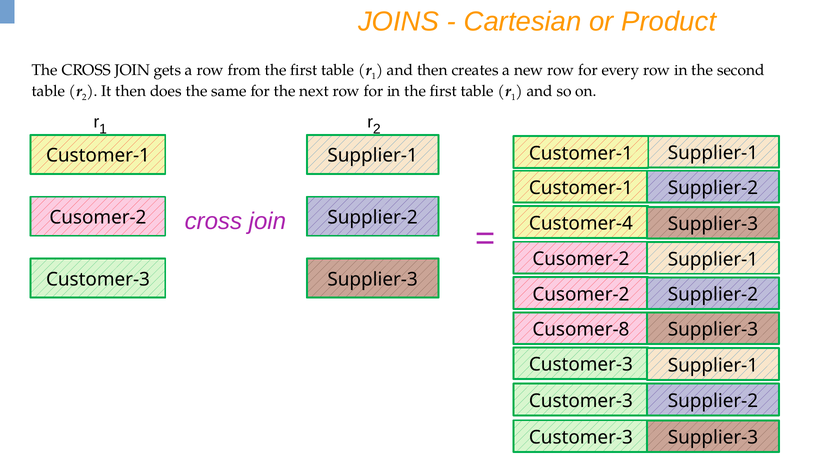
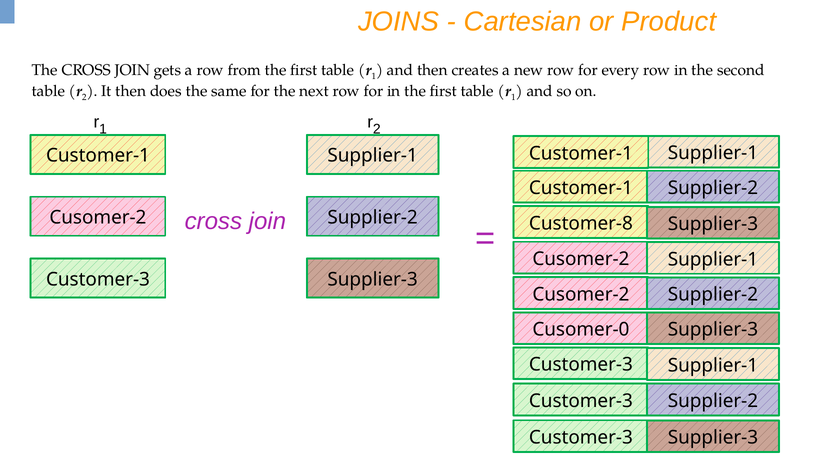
Customer-4: Customer-4 -> Customer-8 (581, 223)
Cusomer-8: Cusomer-8 -> Cusomer-0 (581, 329)
